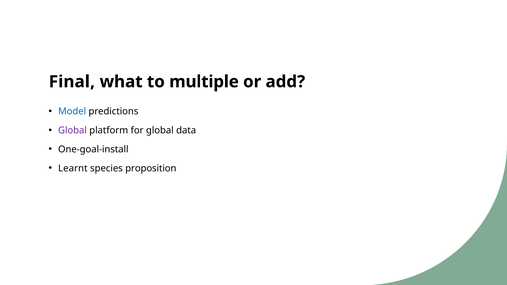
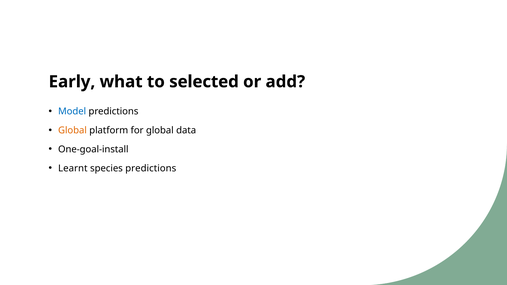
Final: Final -> Early (72, 82)
multiple: multiple -> selected (204, 82)
Global colour: purple -> orange (72, 130)
species proposition: proposition -> predictions (151, 168)
